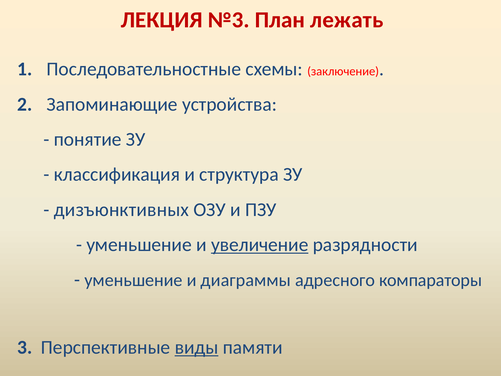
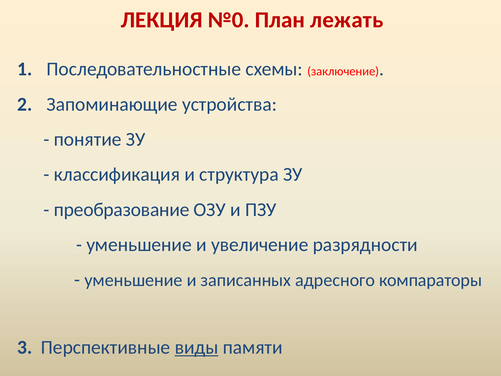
№3: №3 -> №0 (229, 20)
дизъюнктивных: дизъюнктивных -> преобразование (122, 209)
увеличение underline: present -> none (260, 245)
диаграммы: диаграммы -> записанных (246, 280)
